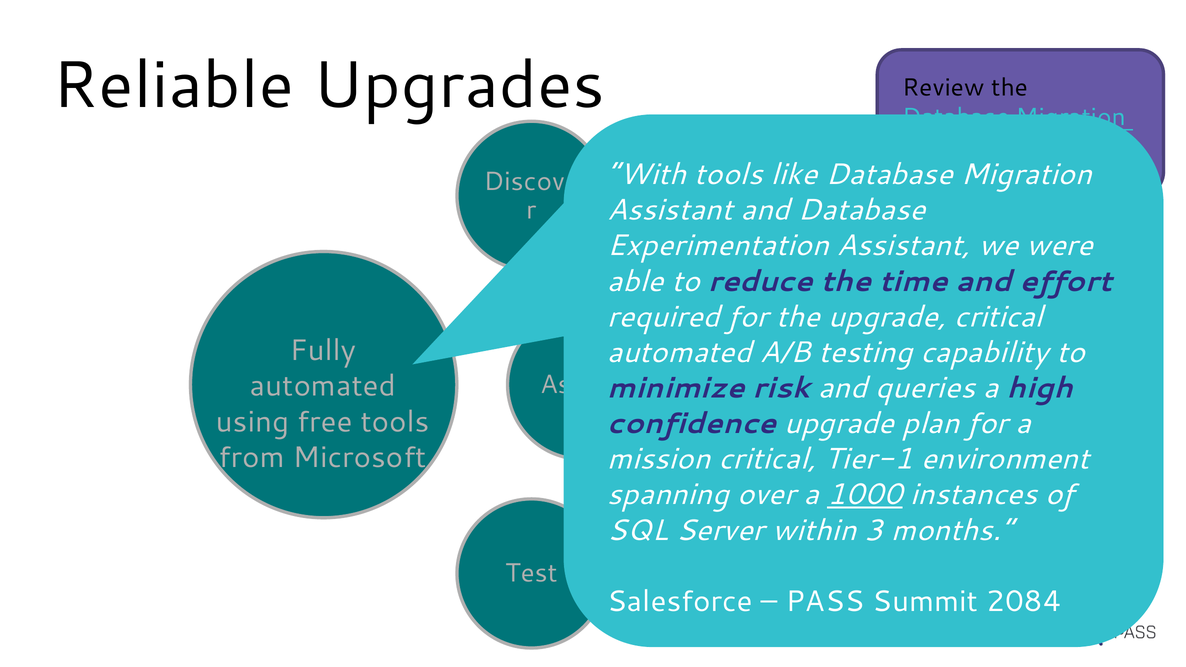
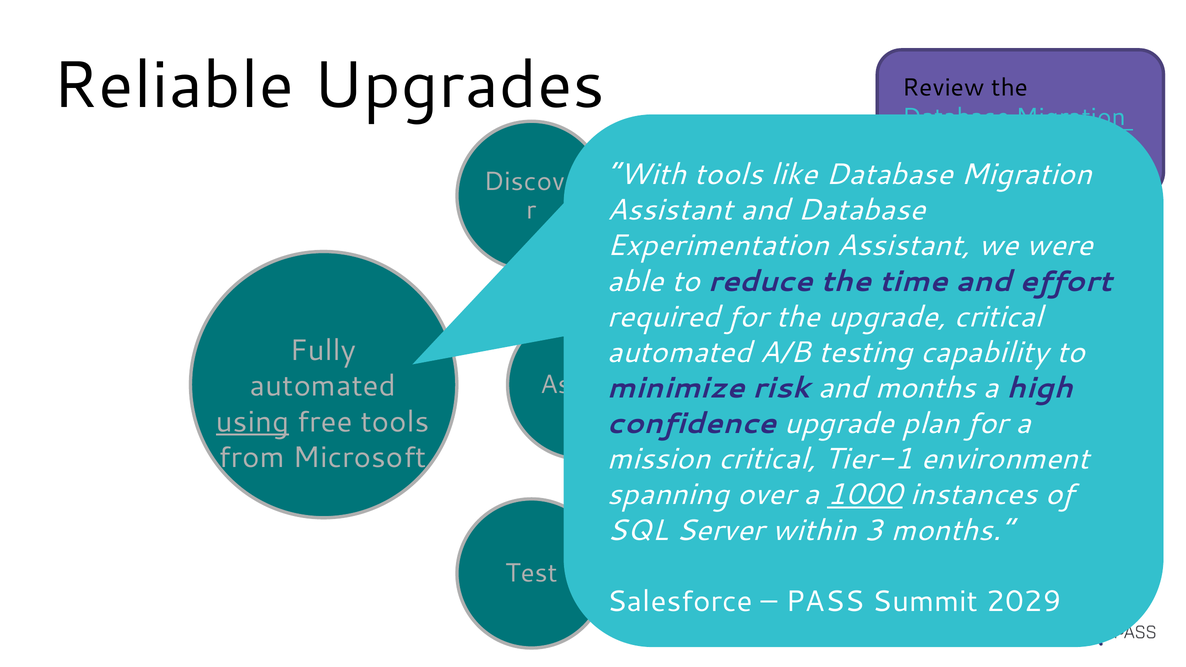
queries: queries -> months (925, 388)
using underline: none -> present (253, 422)
2084: 2084 -> 2029 (1024, 602)
